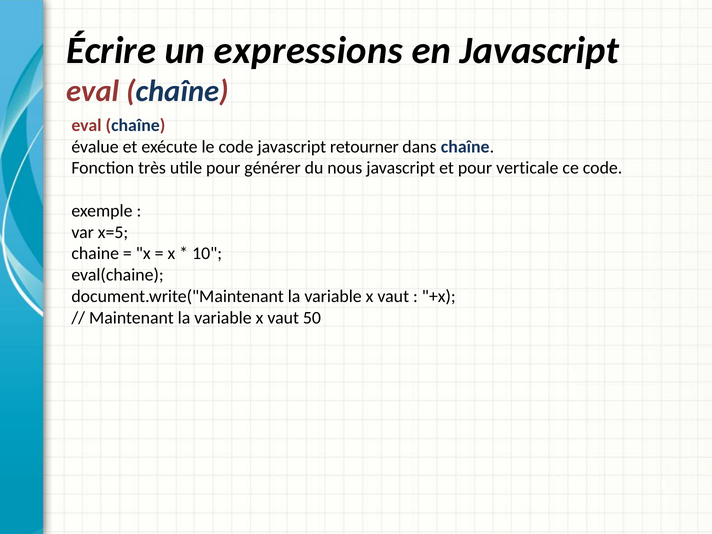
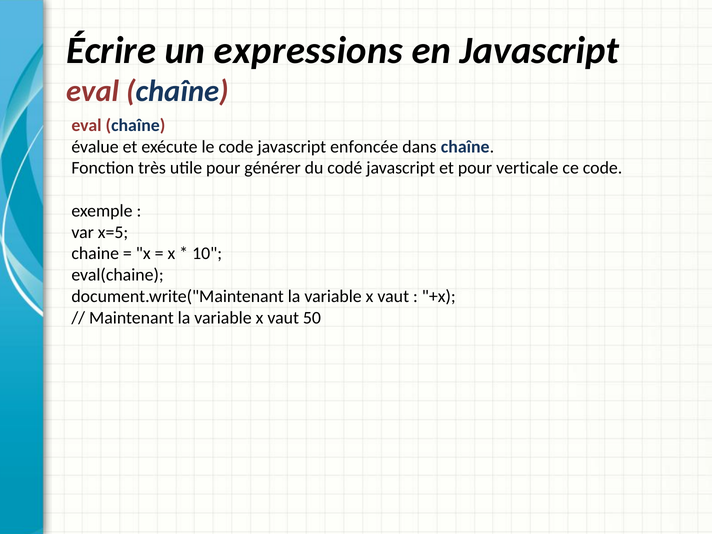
retourner: retourner -> enfoncée (364, 147)
nous: nous -> codé (345, 168)
